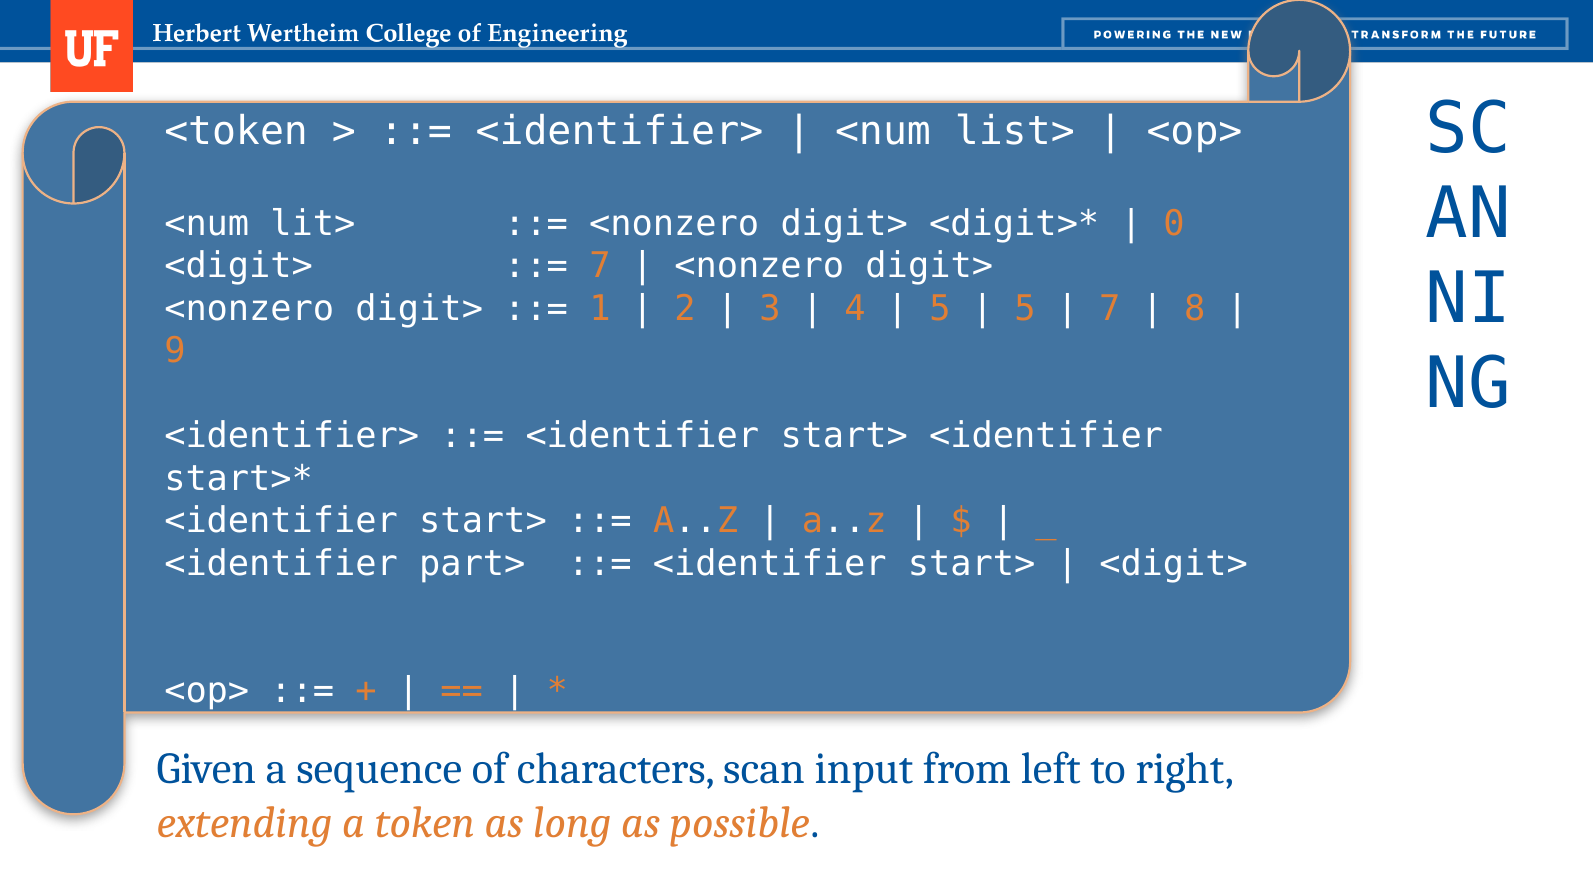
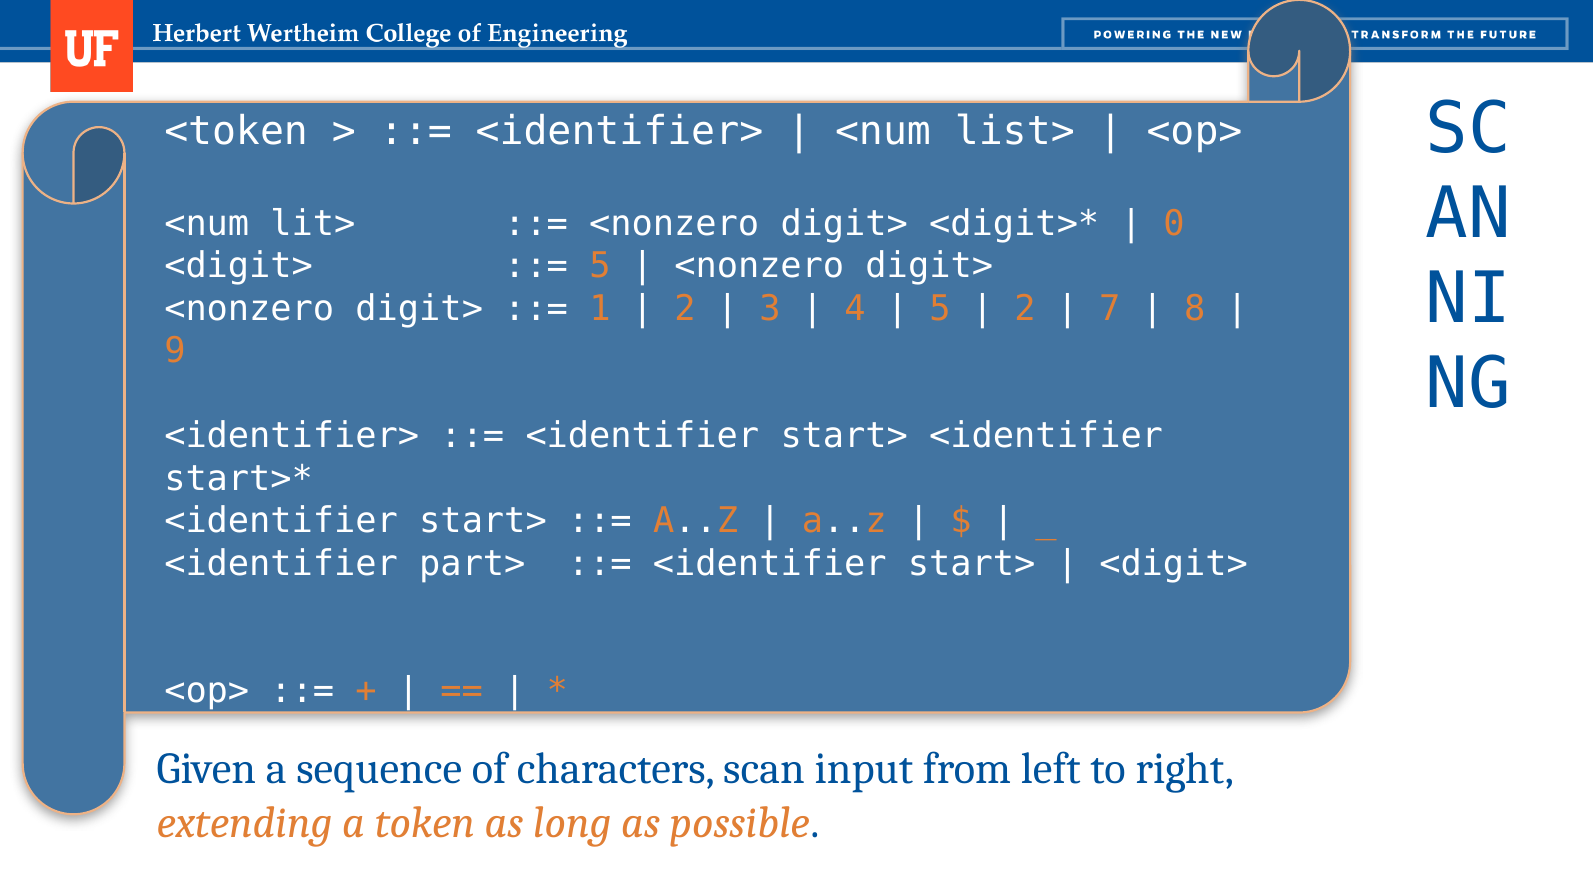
7: 7 -> 5 (600, 266)
5: 5 -> 2 (1025, 309)
